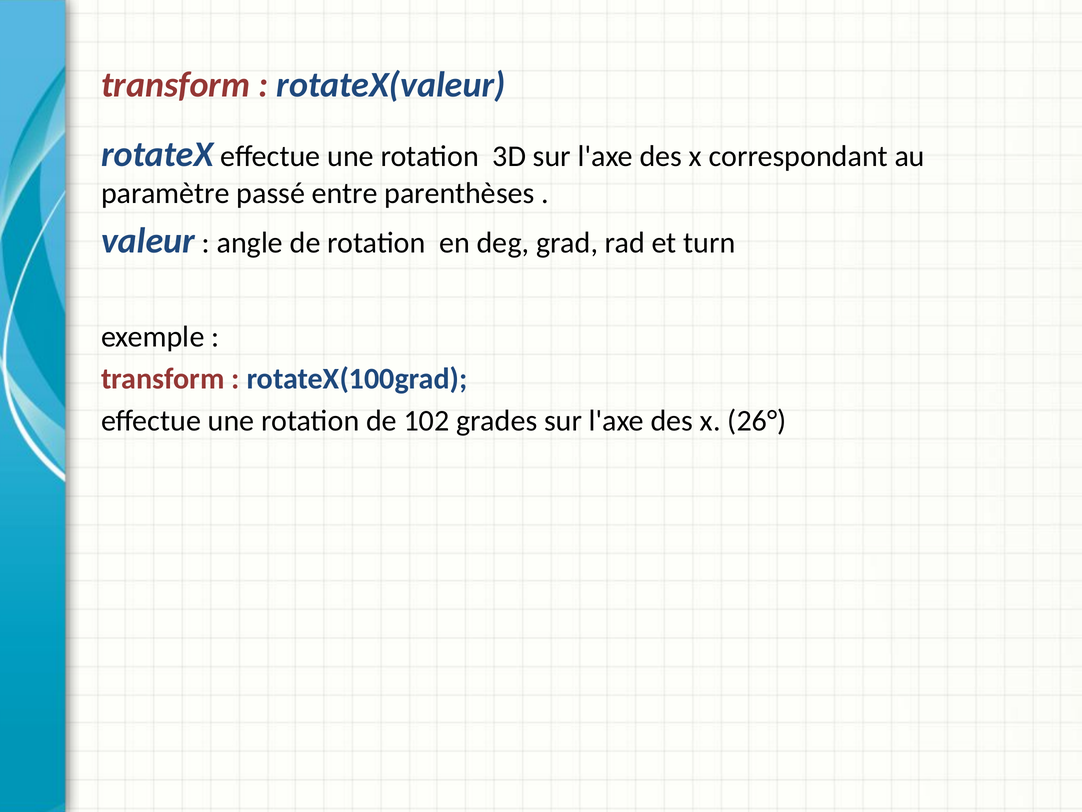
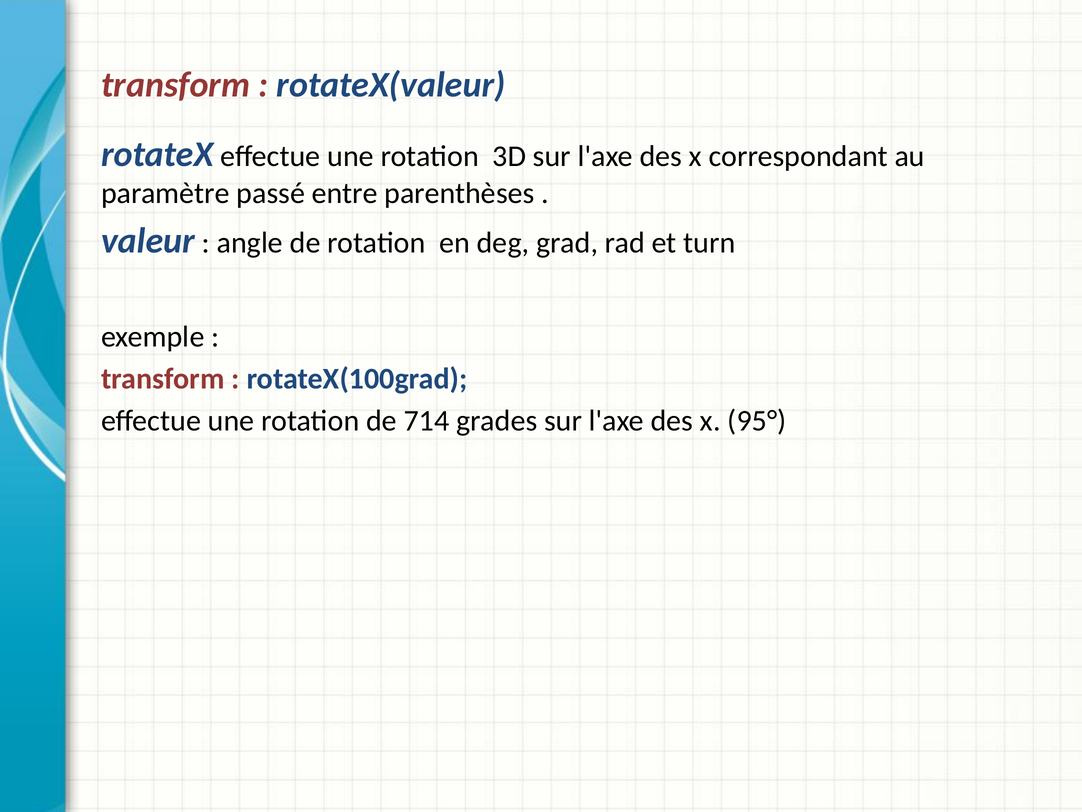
102: 102 -> 714 (427, 421)
26°: 26° -> 95° (757, 421)
